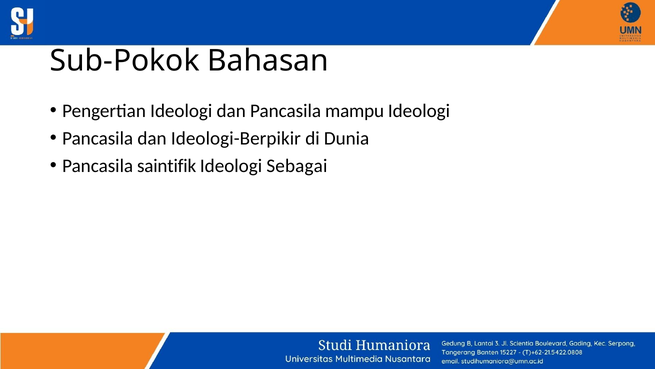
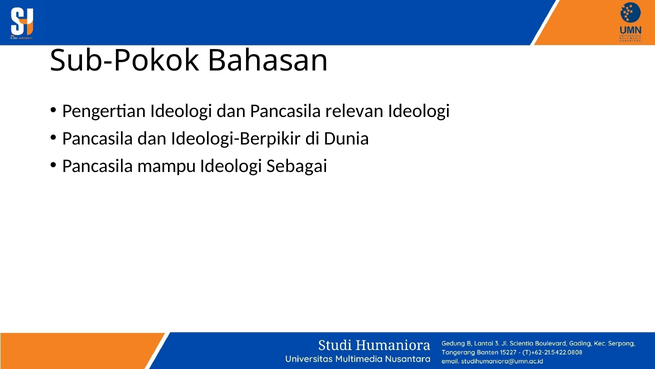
mampu: mampu -> relevan (354, 111)
saintifik: saintifik -> mampu (167, 166)
